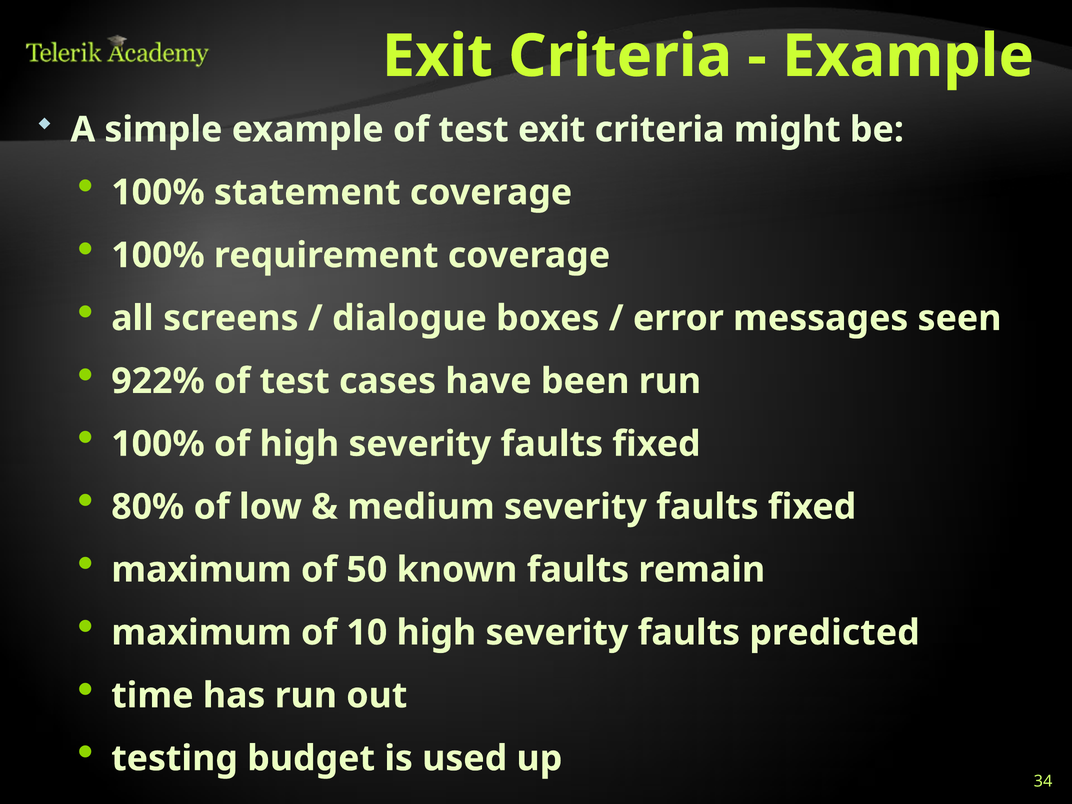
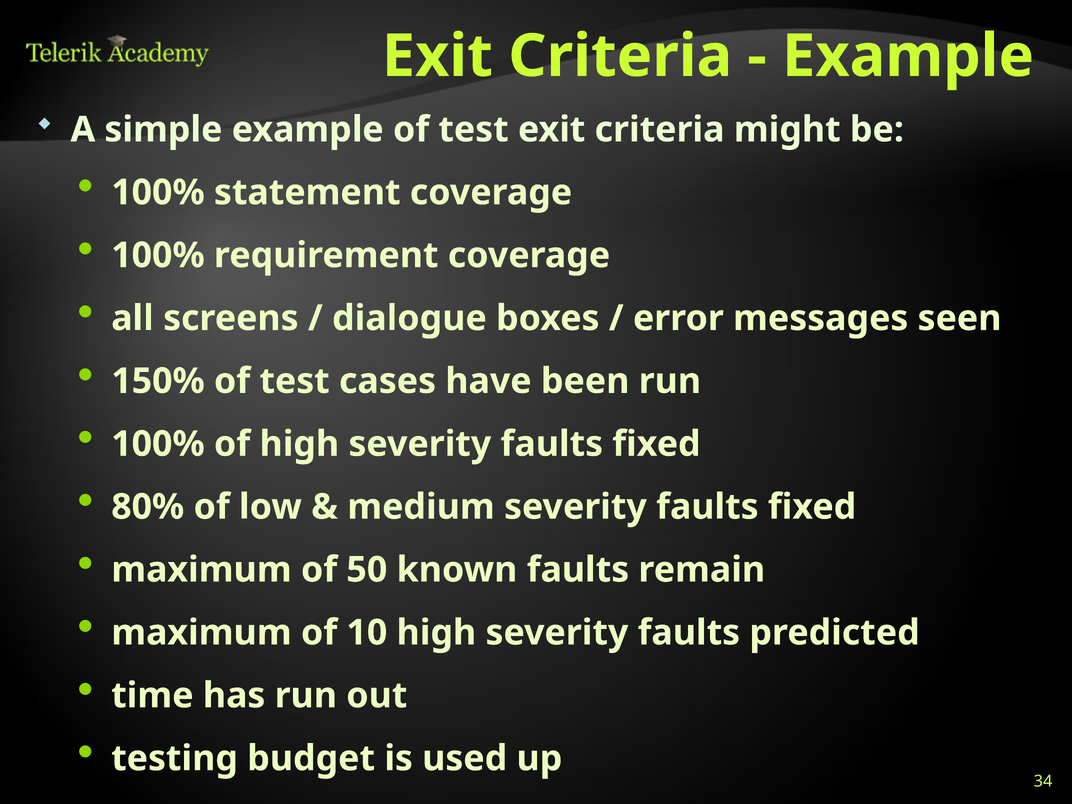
922%: 922% -> 150% (158, 381)
